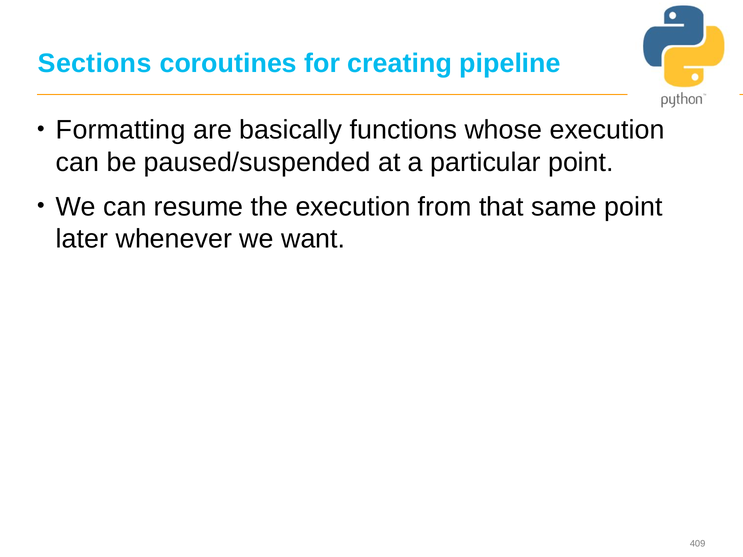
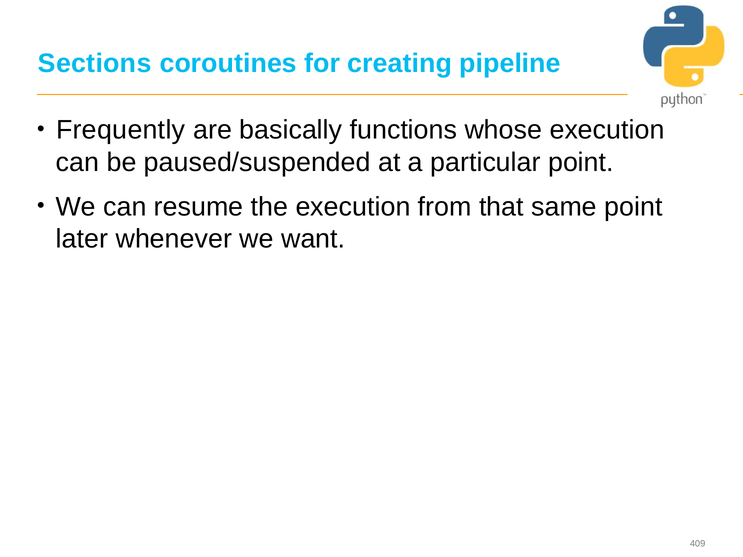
Formatting: Formatting -> Frequently (121, 130)
